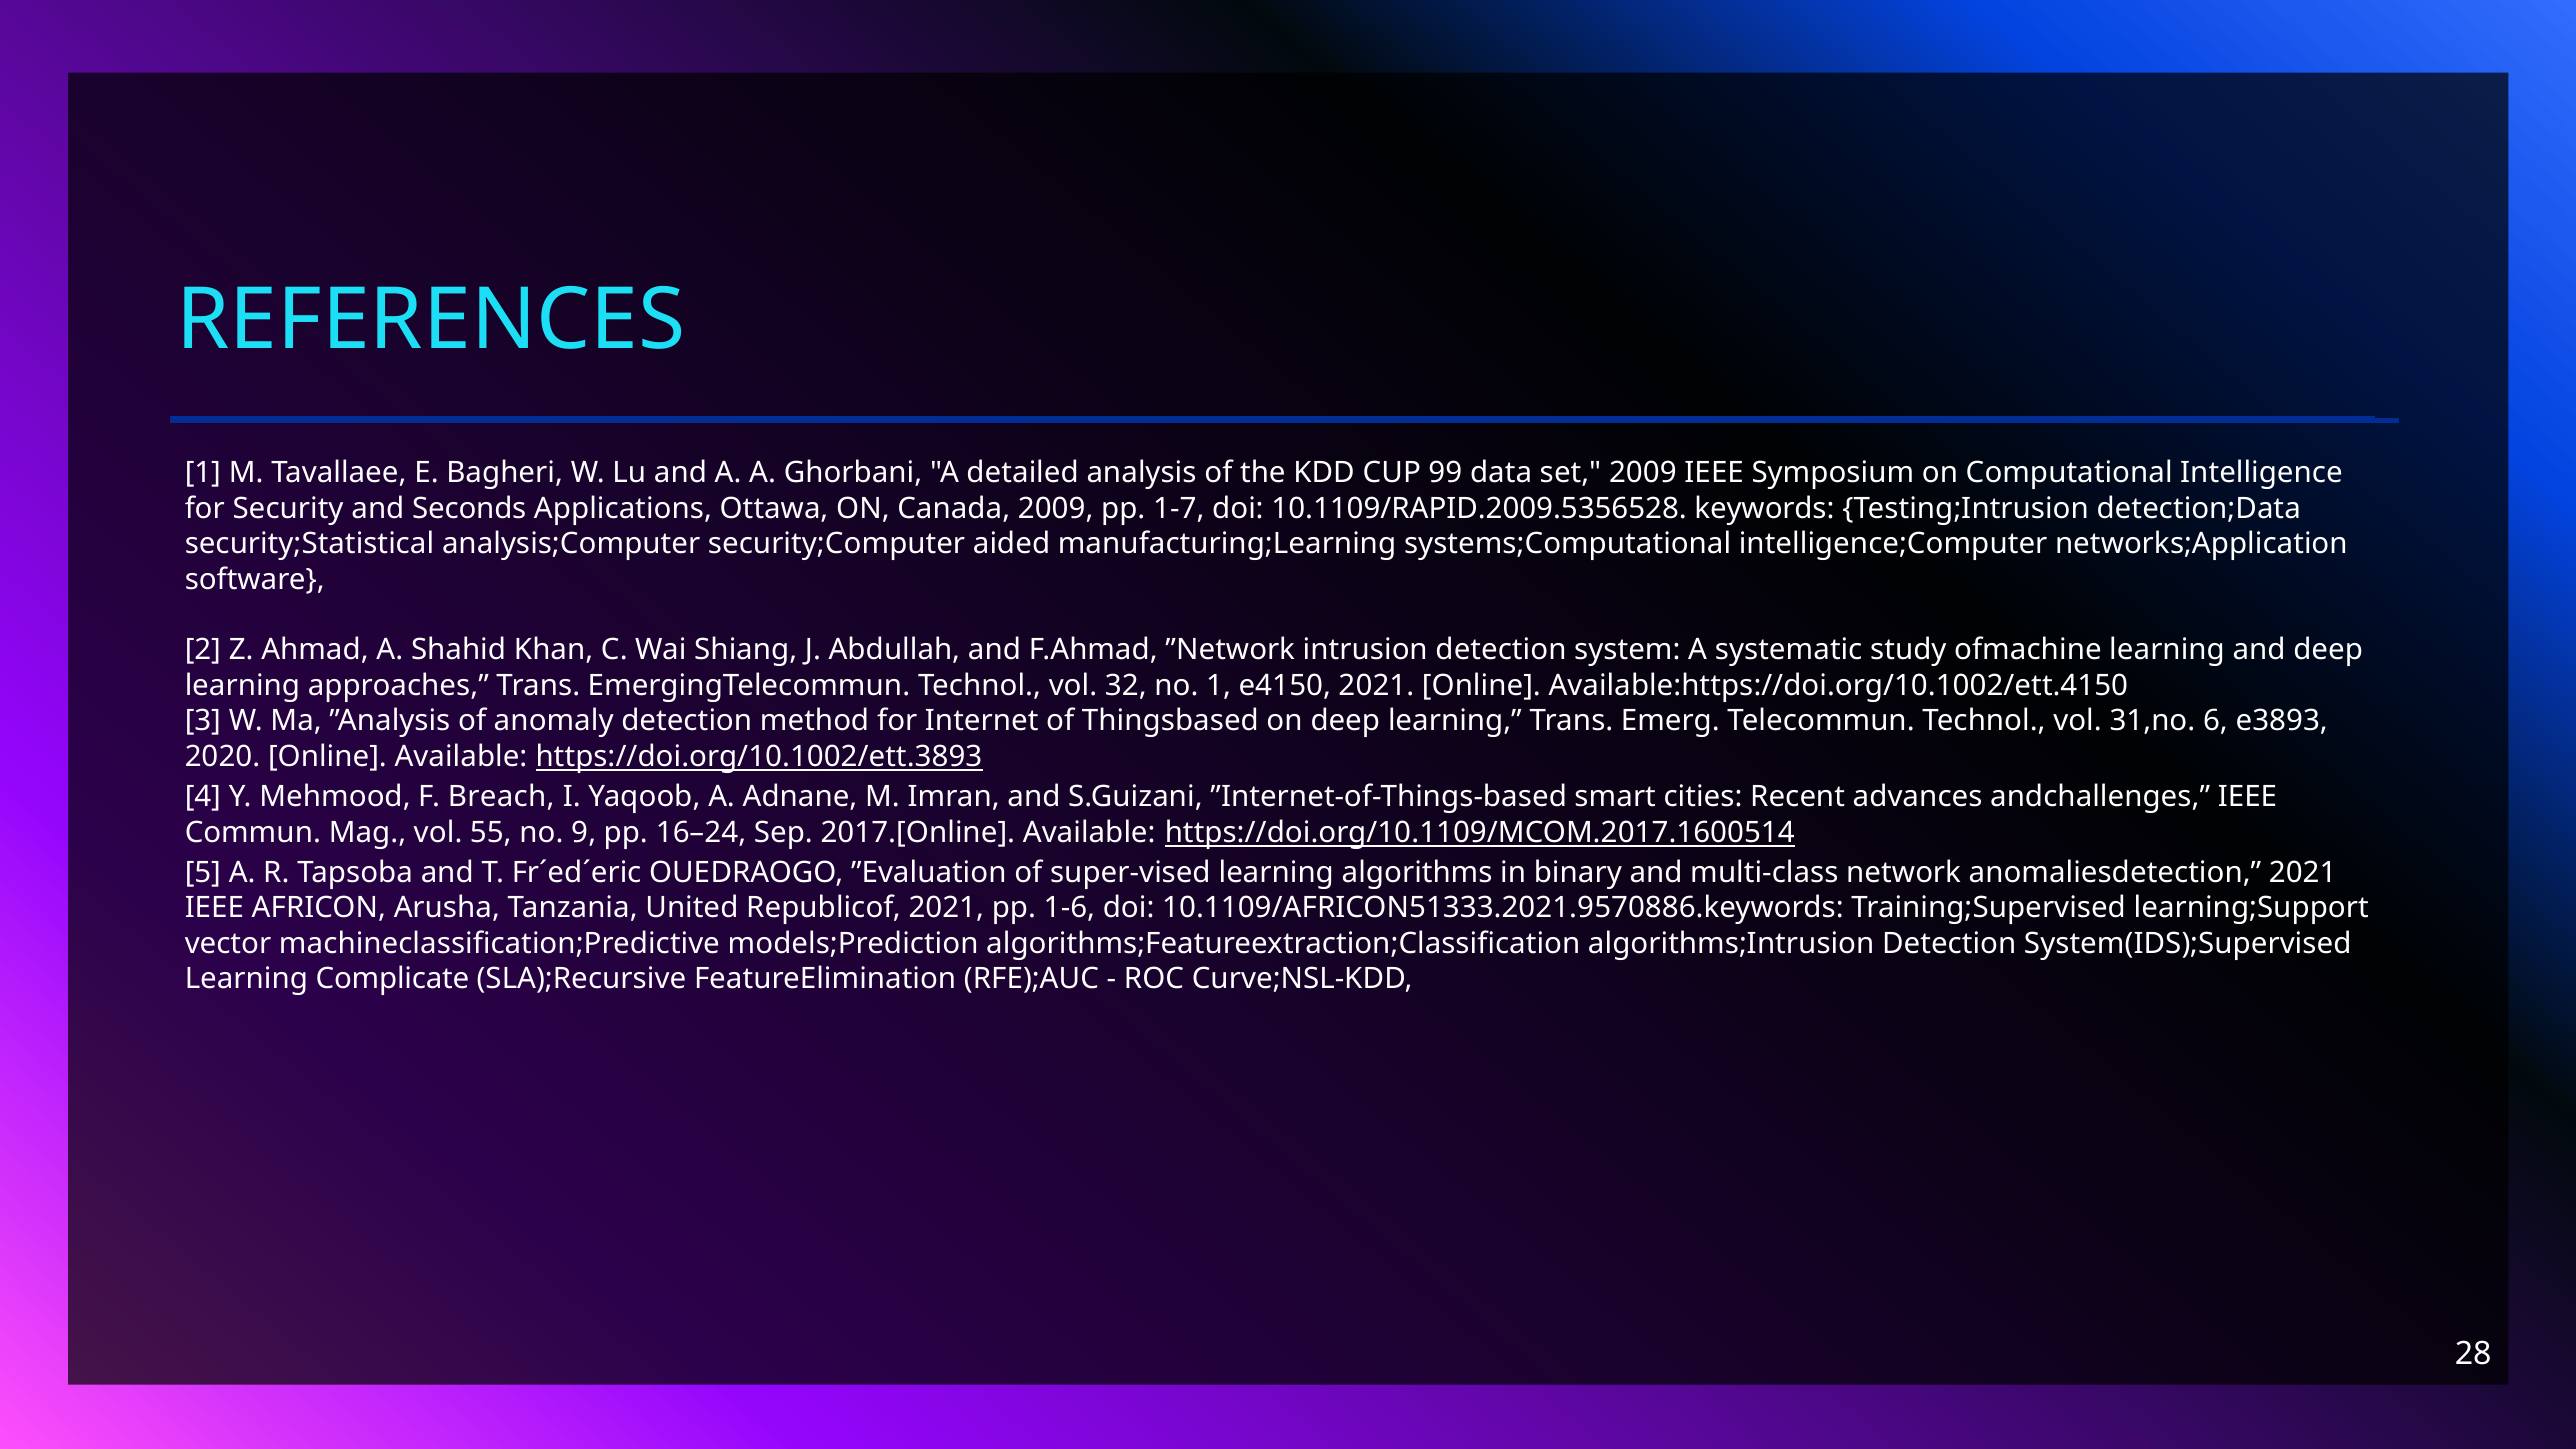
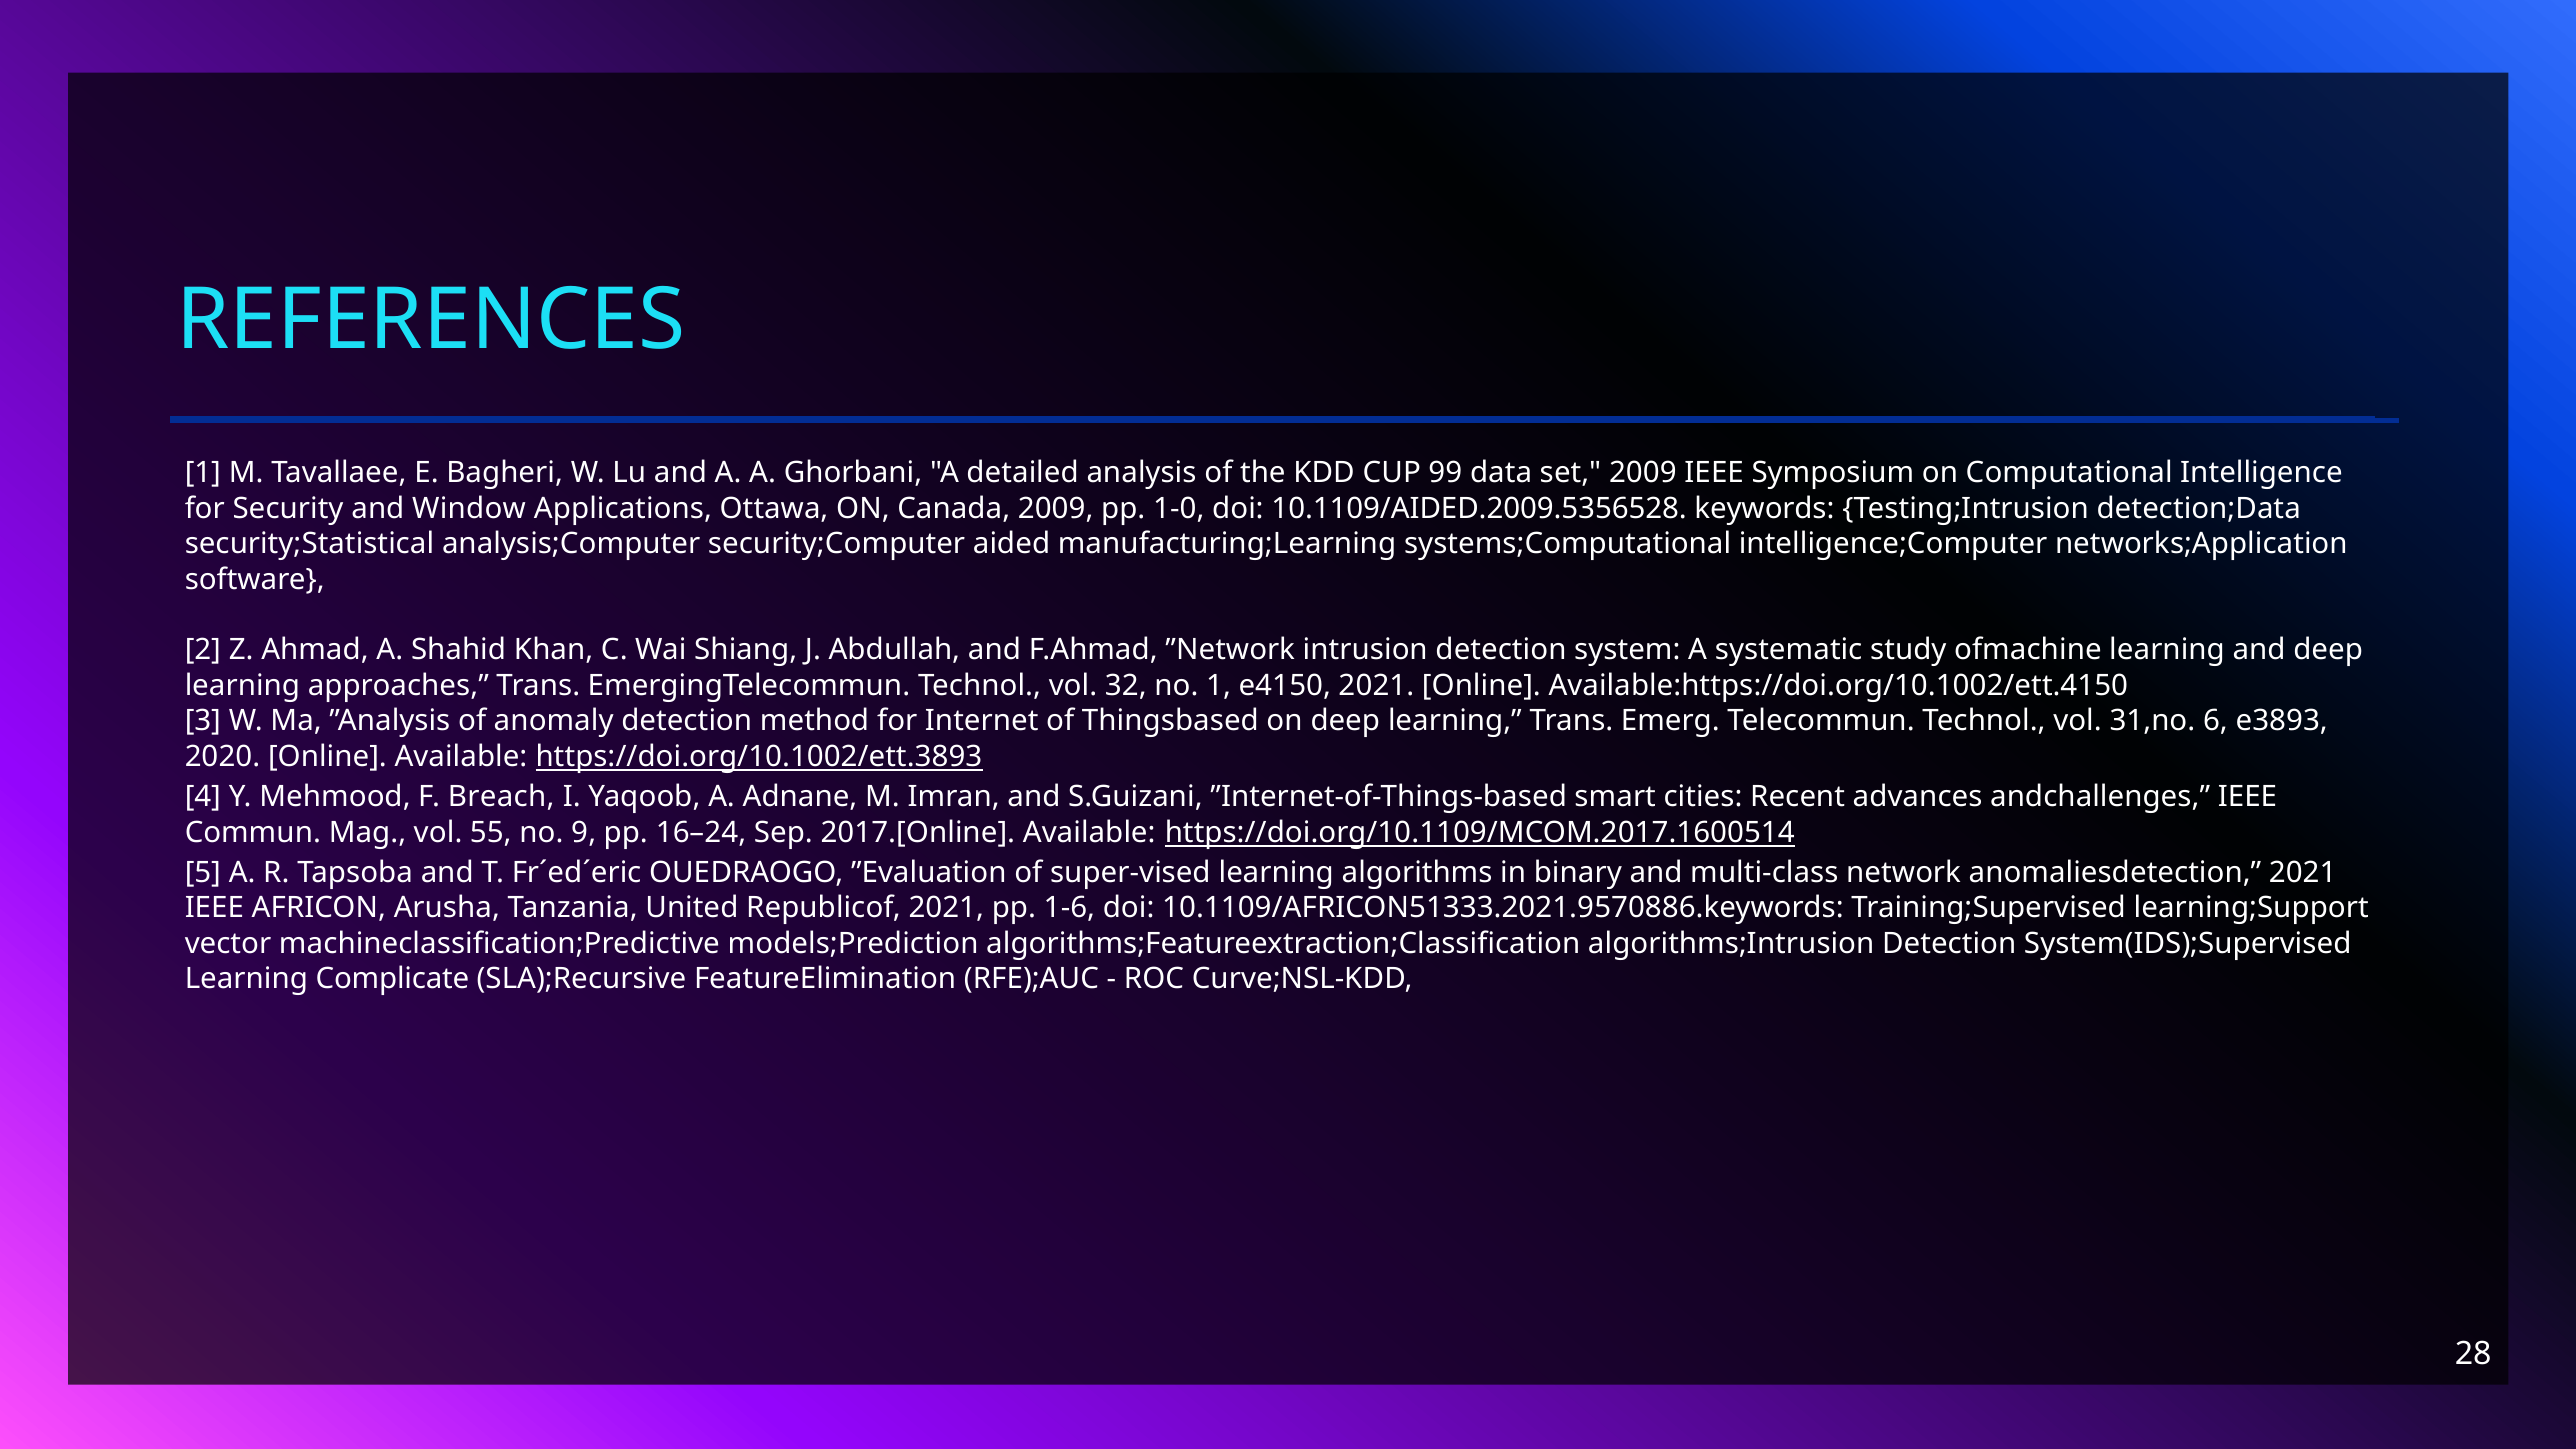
Seconds: Seconds -> Window (469, 508)
1-7: 1-7 -> 1-0 (1179, 508)
10.1109/RAPID.2009.5356528: 10.1109/RAPID.2009.5356528 -> 10.1109/AIDED.2009.5356528 (1479, 508)
